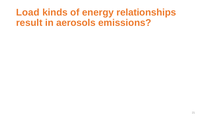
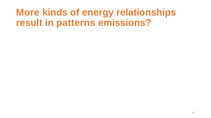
Load: Load -> More (28, 13)
aerosols: aerosols -> patterns (76, 23)
